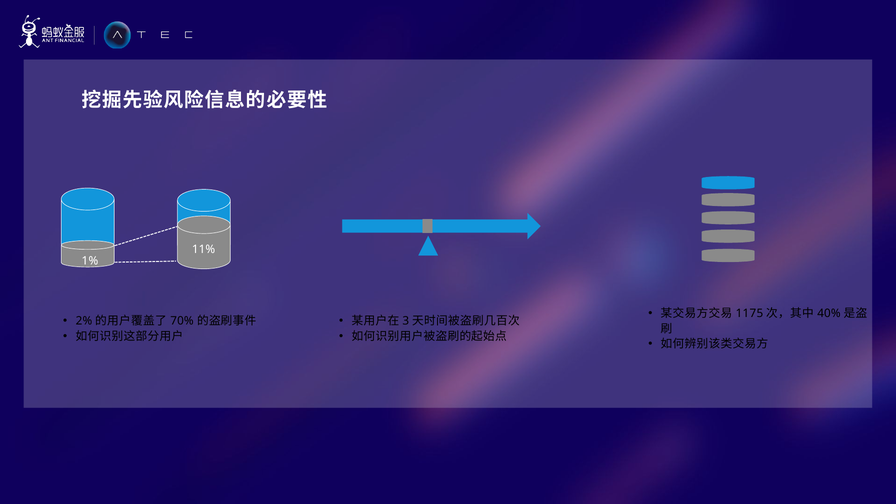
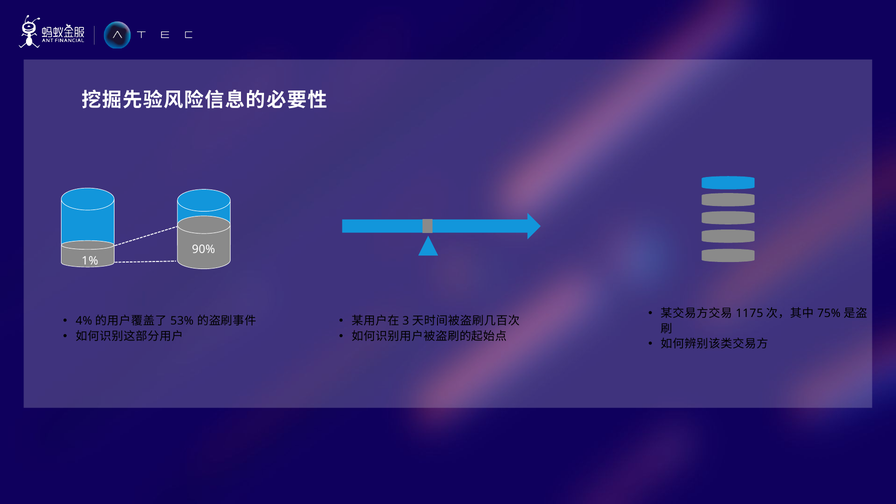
11%: 11% -> 90% (204, 250)
40%: 40% -> 75% (829, 313)
2%: 2% -> 4% (84, 321)
70%: 70% -> 53% (182, 321)
